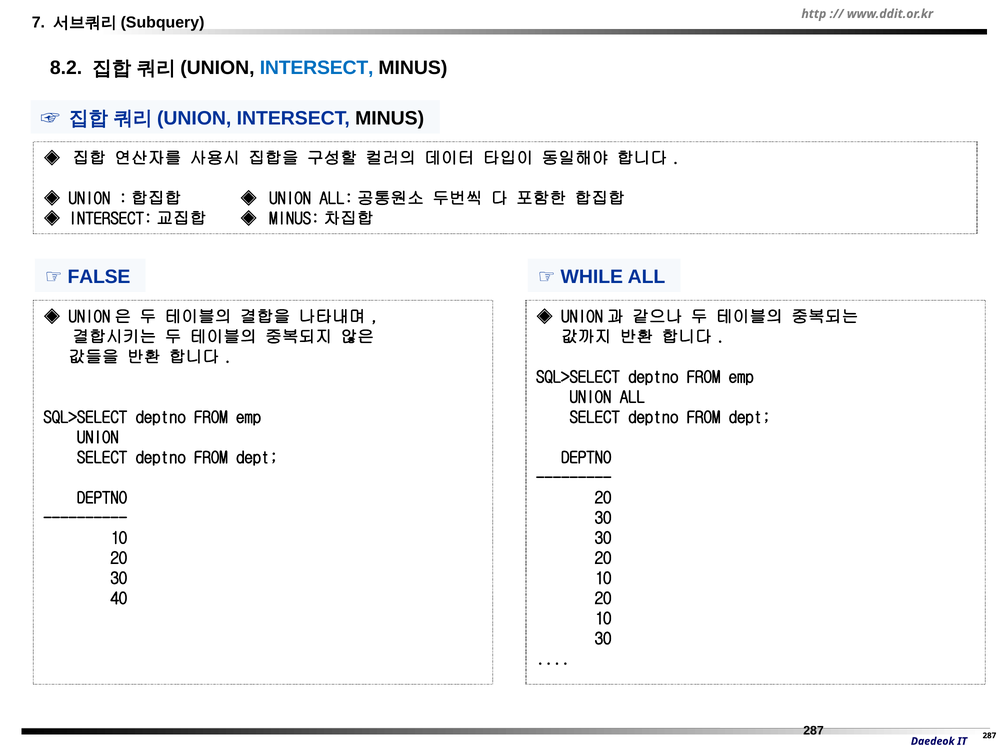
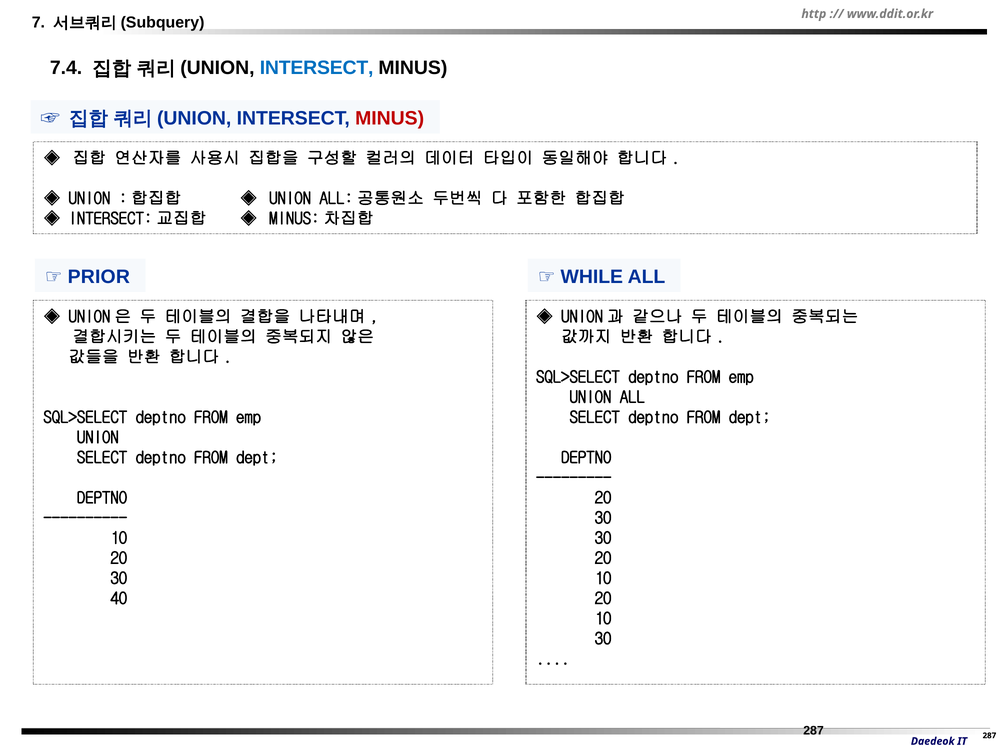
8.2: 8.2 -> 7.4 (66, 68)
MINUS colour: black -> red (390, 118)
FALSE: FALSE -> PRIOR (99, 277)
